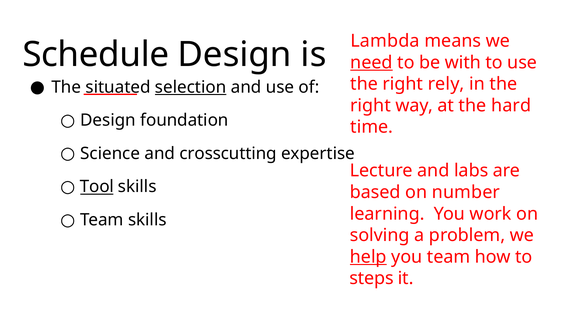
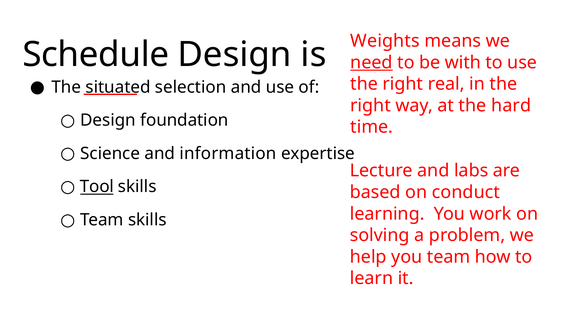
Lambda: Lambda -> Weights (385, 41)
rely: rely -> real (446, 84)
selection underline: present -> none (191, 87)
crosscutting: crosscutting -> information (228, 153)
number: number -> conduct (466, 192)
help underline: present -> none (368, 257)
steps: steps -> learn (371, 278)
